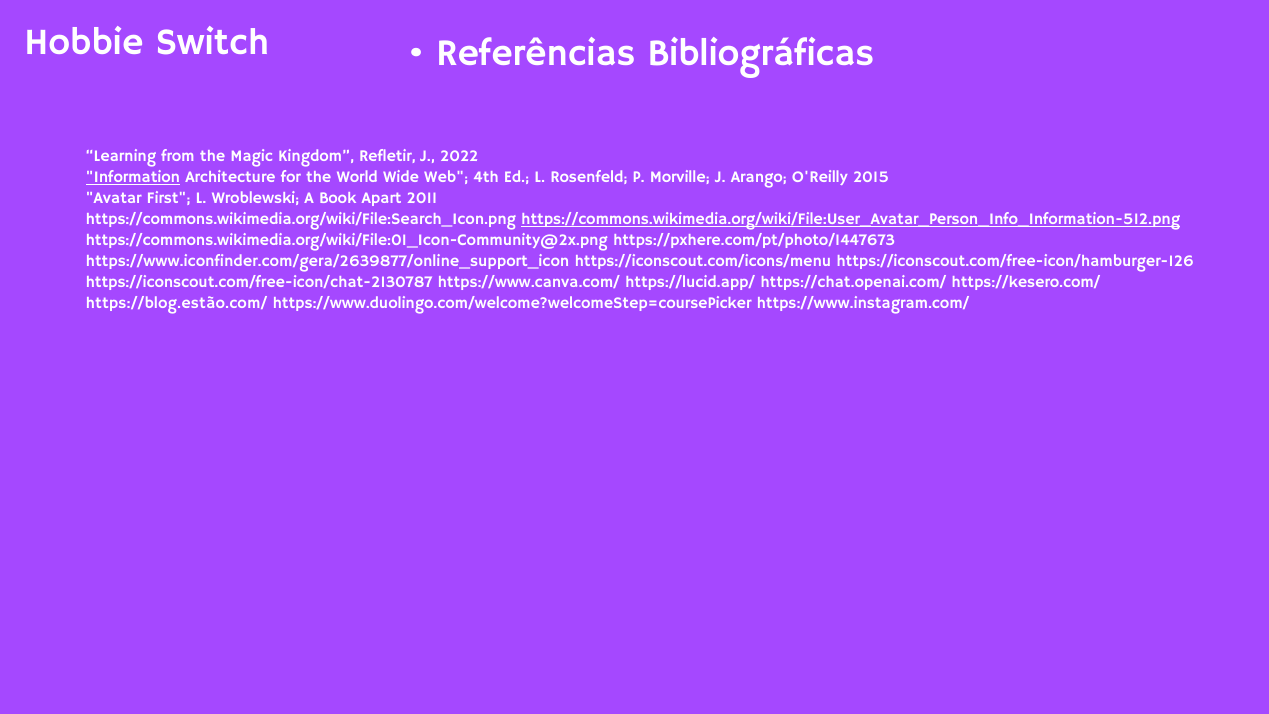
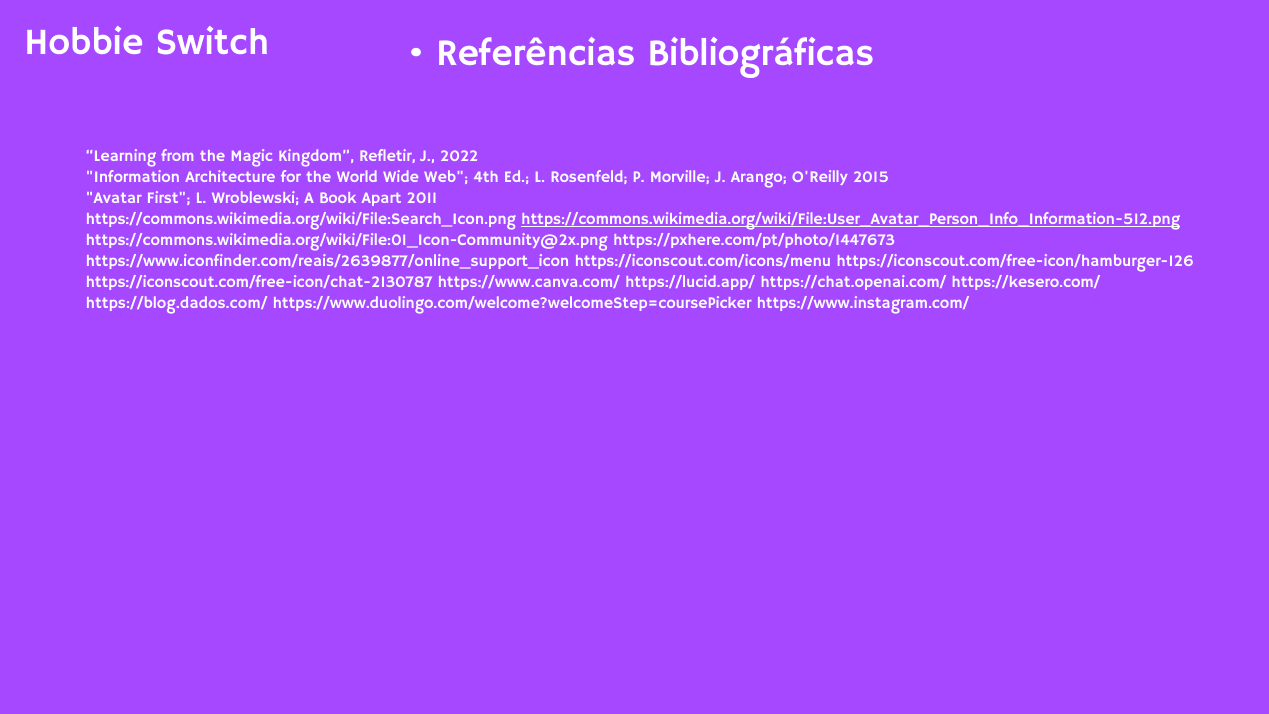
Information underline: present -> none (133, 177)
https://www.iconfinder.com/gera/2639877/online_support_icon: https://www.iconfinder.com/gera/2639877/online_support_icon -> https://www.iconfinder.com/reais/2639877/online_support_icon (328, 261)
https://blog.estão.com/: https://blog.estão.com/ -> https://blog.dados.com/ (177, 303)
